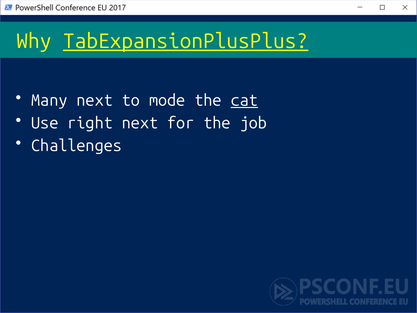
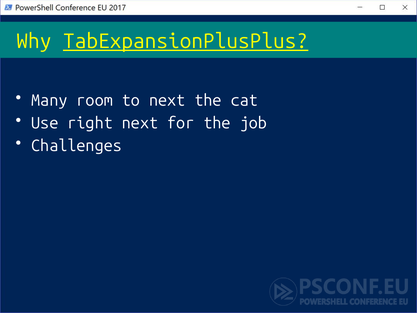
Many next: next -> room (95, 100)
to mode: mode -> next (167, 100)
cat underline: present -> none (244, 100)
